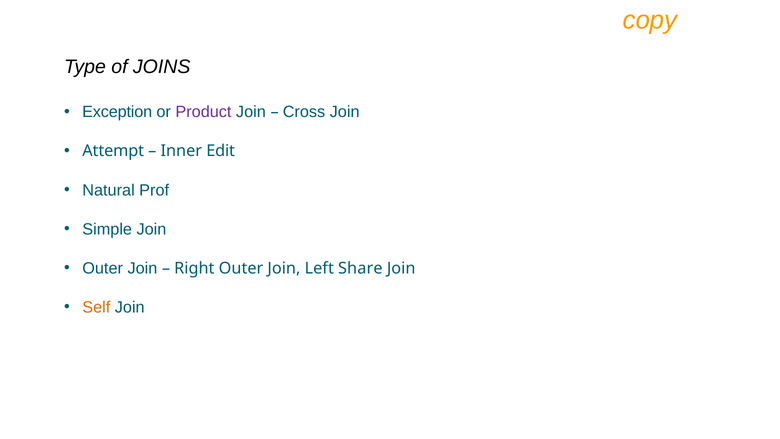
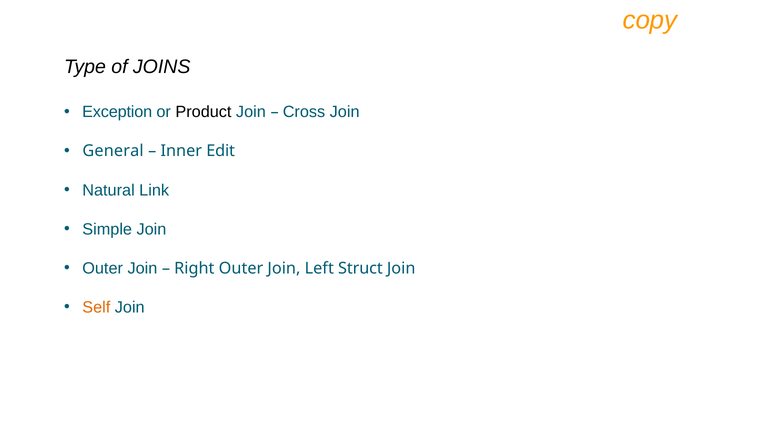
Product colour: purple -> black (203, 112)
Attempt: Attempt -> General (113, 151)
Prof: Prof -> Link (154, 190)
Share: Share -> Struct (360, 268)
